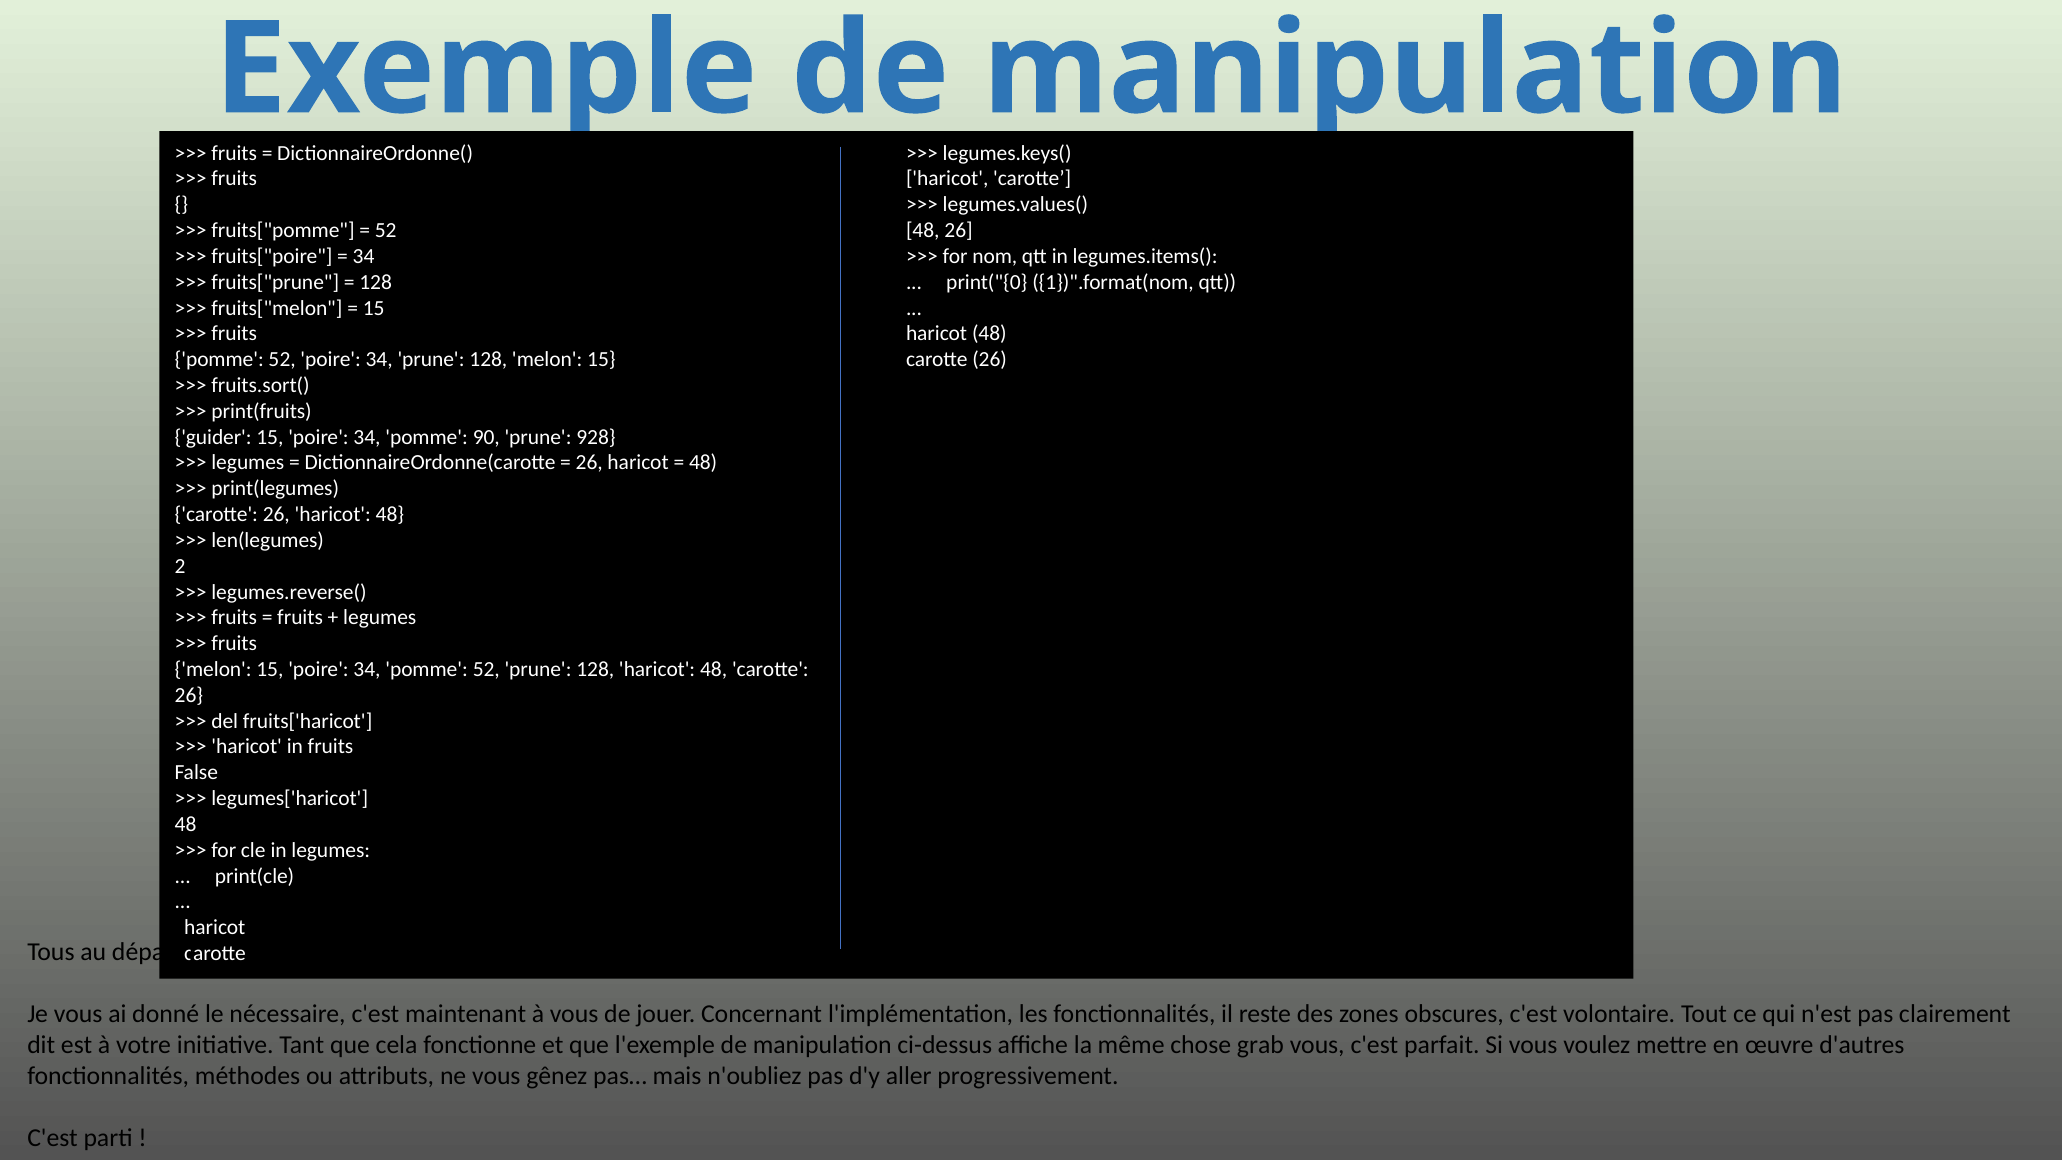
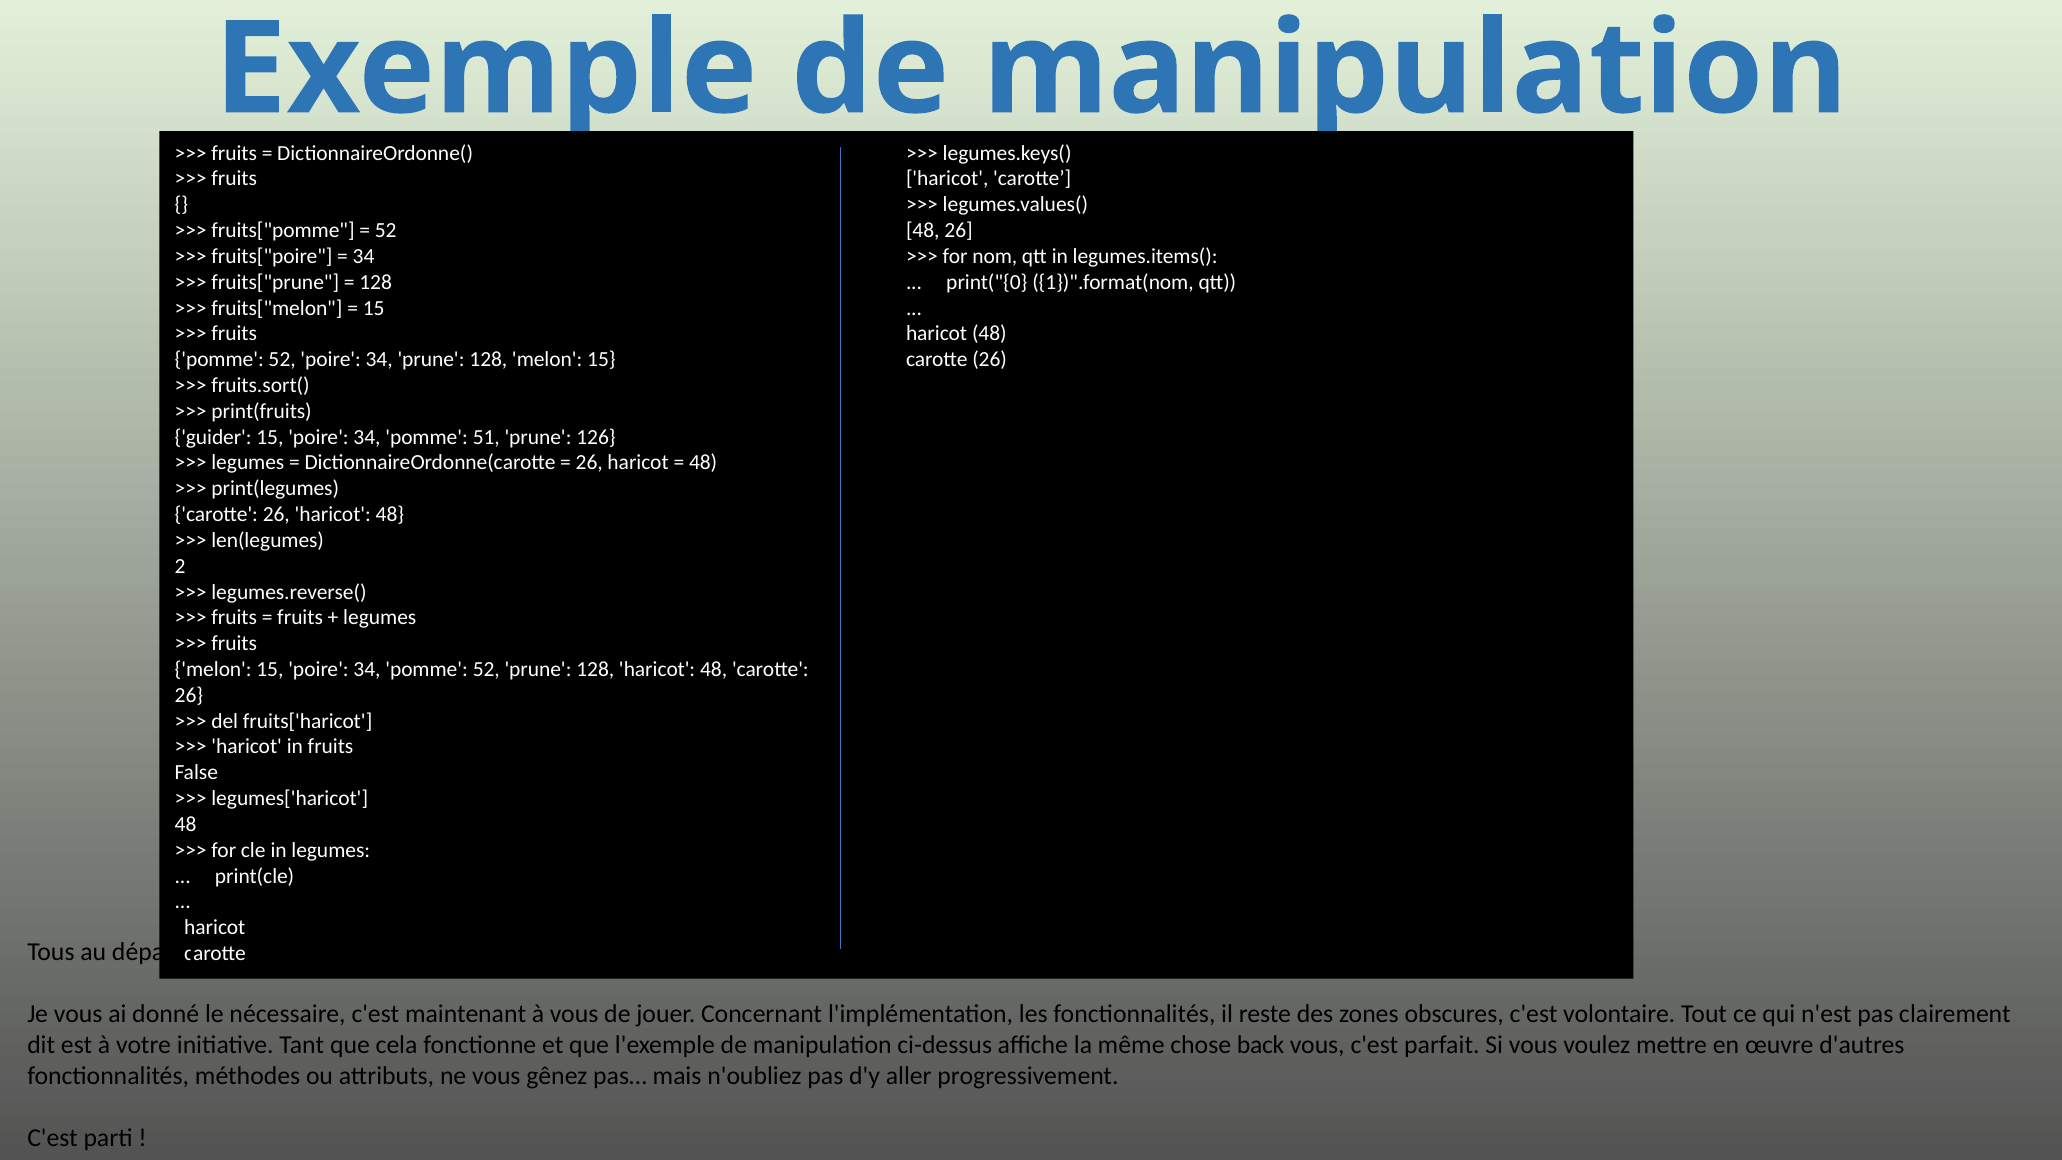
90: 90 -> 51 (486, 437)
928: 928 -> 126 (596, 437)
grab: grab -> back (1261, 1045)
